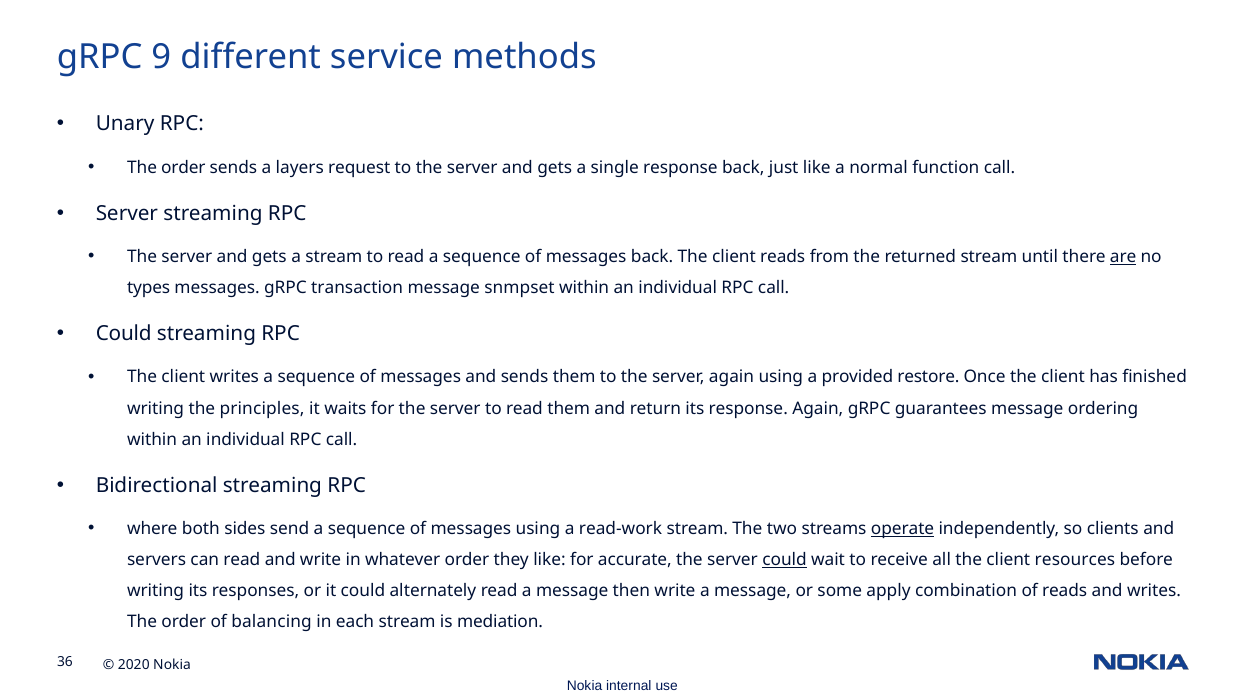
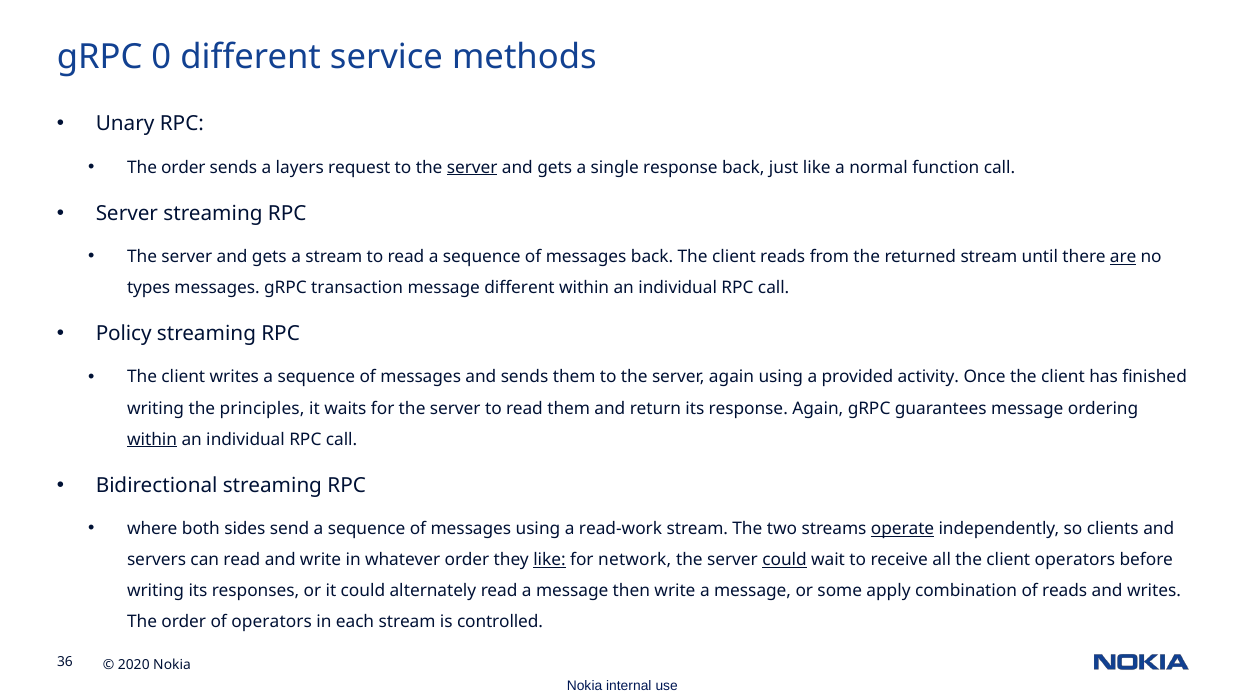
9: 9 -> 0 (161, 57)
server underline: none -> present (472, 168)
message snmpset: snmpset -> different (520, 288)
Could: Could -> Policy (124, 334)
restore: restore -> activity (928, 377)
within underline: none -> present (152, 440)
like underline: none -> present (550, 560)
accurate: accurate -> network (635, 560)
client resources: resources -> operators (1075, 560)
of balancing: balancing -> operators (272, 623)
mediation: mediation -> controlled (500, 623)
